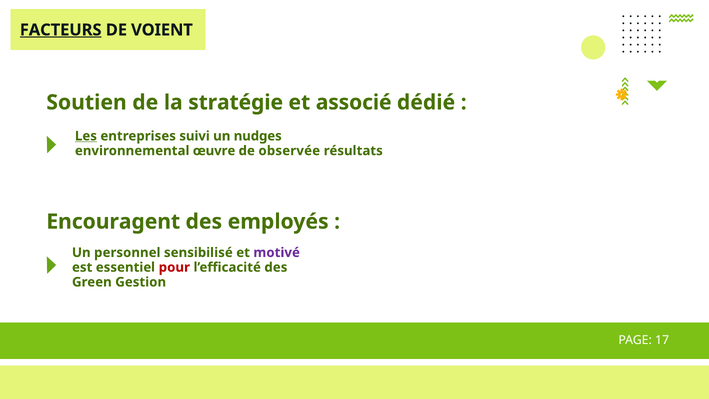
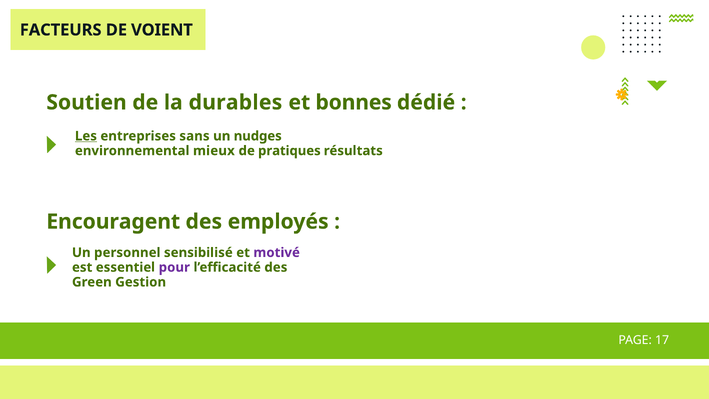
FACTEURS underline: present -> none (61, 30)
stratégie: stratégie -> durables (235, 102)
associé: associé -> bonnes (354, 102)
suivi: suivi -> sans (194, 136)
œuvre: œuvre -> mieux (214, 151)
observée: observée -> pratiques (289, 151)
pour colour: red -> purple (174, 267)
